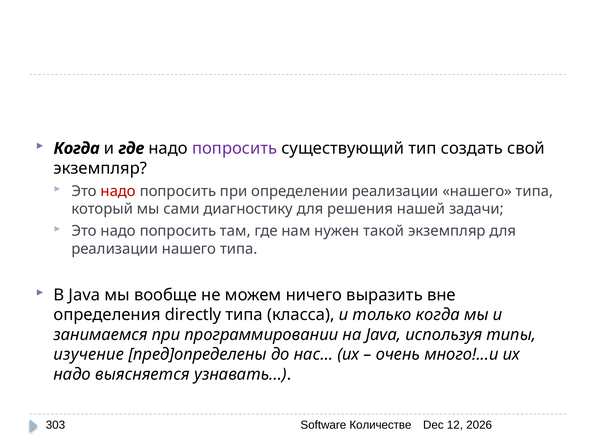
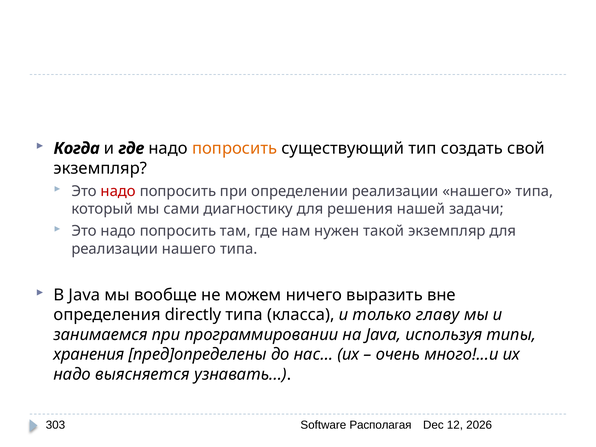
попросить colour: purple -> orange (235, 148)
только когда: когда -> главу (438, 315)
изучение: изучение -> хранения (89, 355)
Количестве: Количестве -> Располагая (380, 425)
